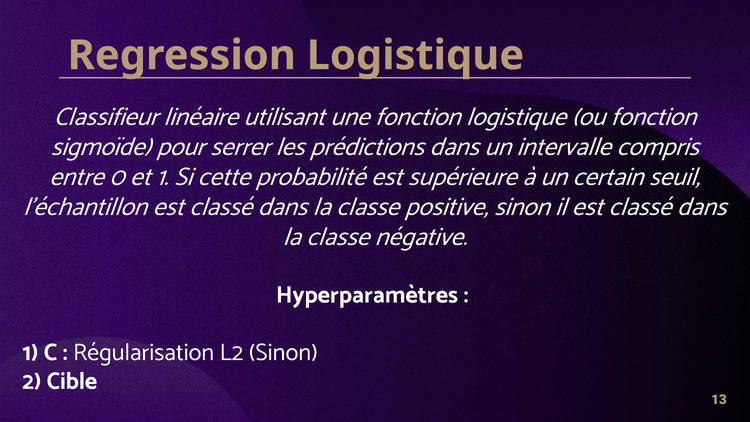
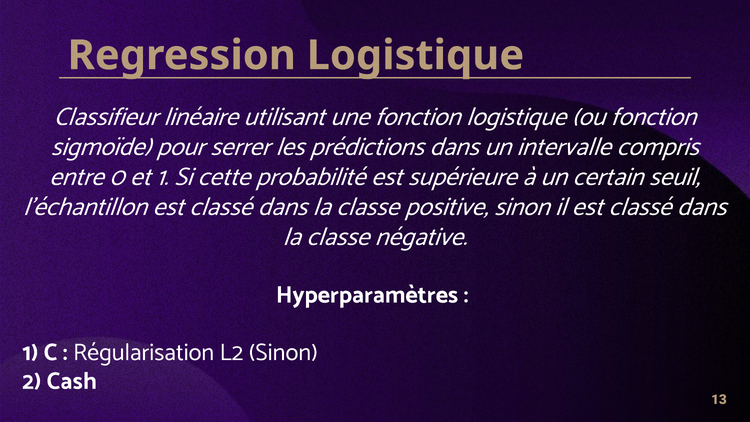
Cible: Cible -> Cash (72, 381)
